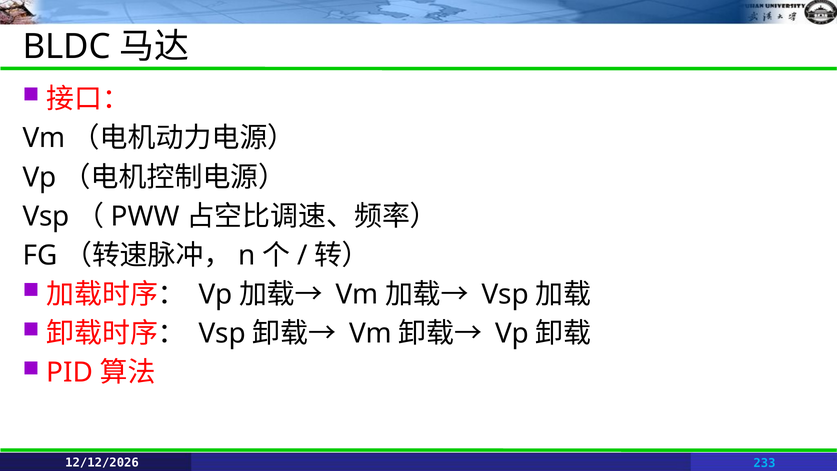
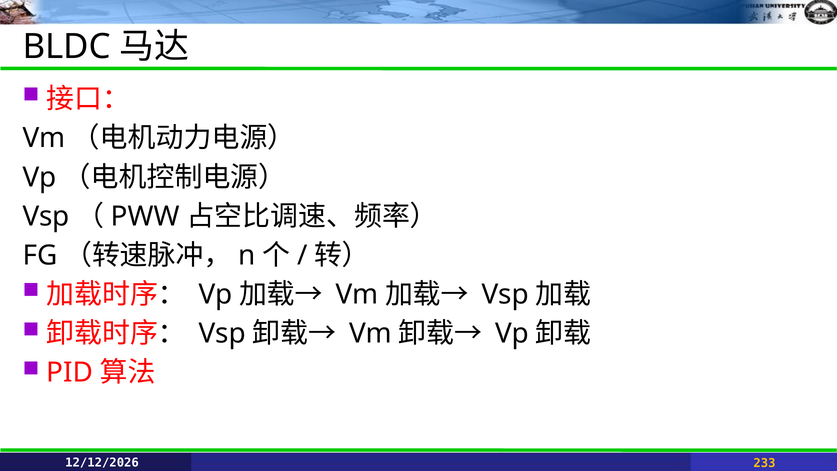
233 colour: light blue -> yellow (764, 463)
